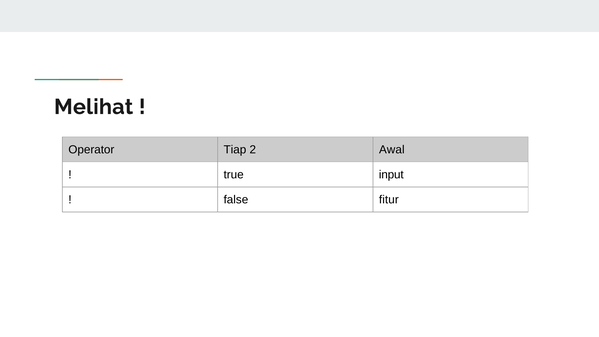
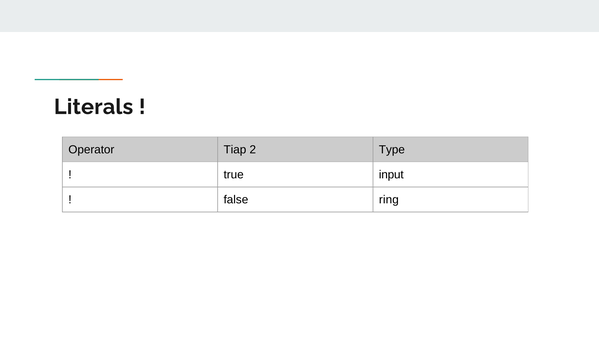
Melihat: Melihat -> Literals (94, 107)
Awal: Awal -> Type (392, 150)
fitur: fitur -> ring (389, 200)
